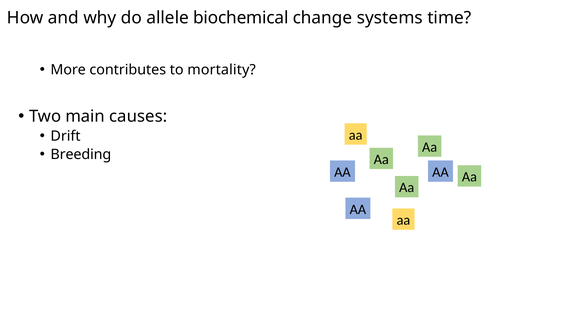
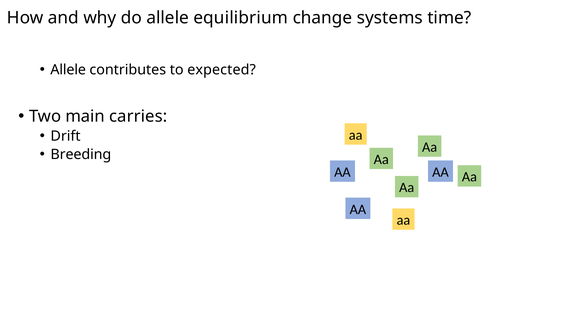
biochemical: biochemical -> equilibrium (241, 18)
More: More -> Allele (68, 70)
mortality: mortality -> expected (222, 70)
causes: causes -> carries (138, 116)
